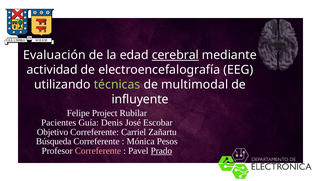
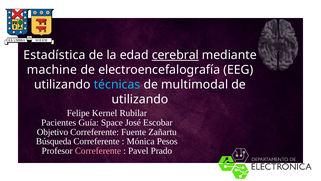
Evaluación: Evaluación -> Estadística (54, 55)
actividad: actividad -> machine (52, 70)
técnicas colour: light green -> light blue (117, 84)
influyente: influyente -> utilizando (140, 99)
Project: Project -> Kernel (105, 113)
Denis: Denis -> Space (112, 122)
Carriel: Carriel -> Fuente (134, 132)
Prado underline: present -> none (161, 150)
